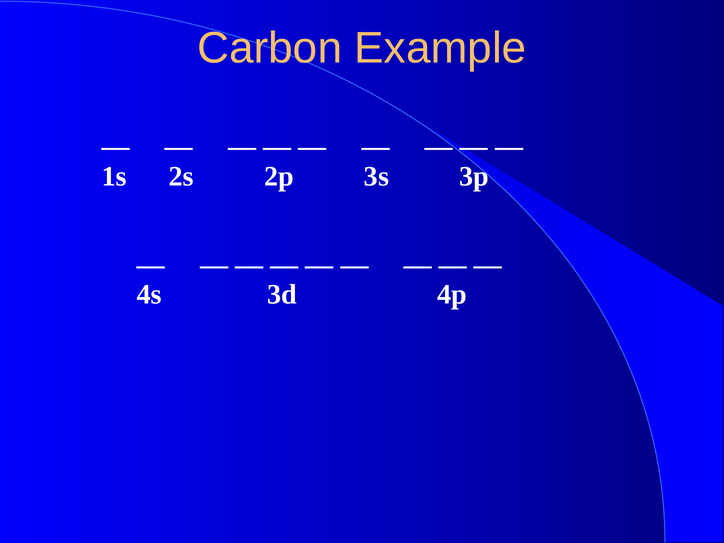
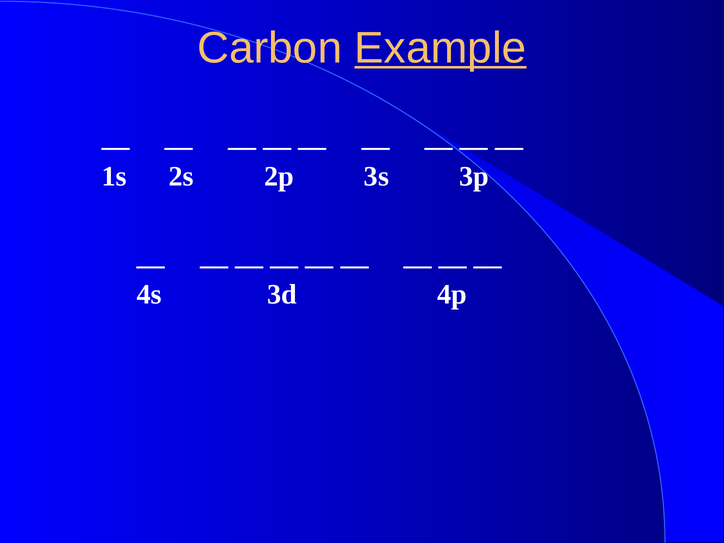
Example underline: none -> present (440, 48)
